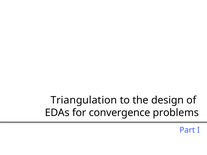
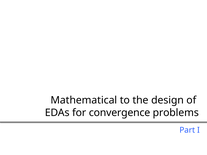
Triangulation: Triangulation -> Mathematical (84, 100)
